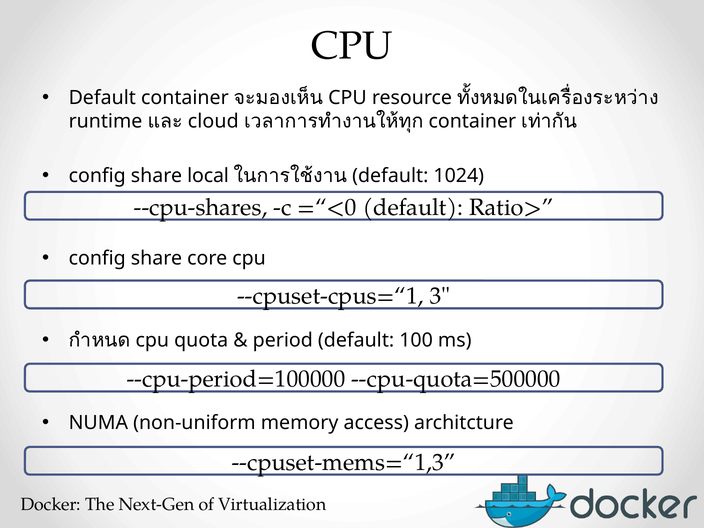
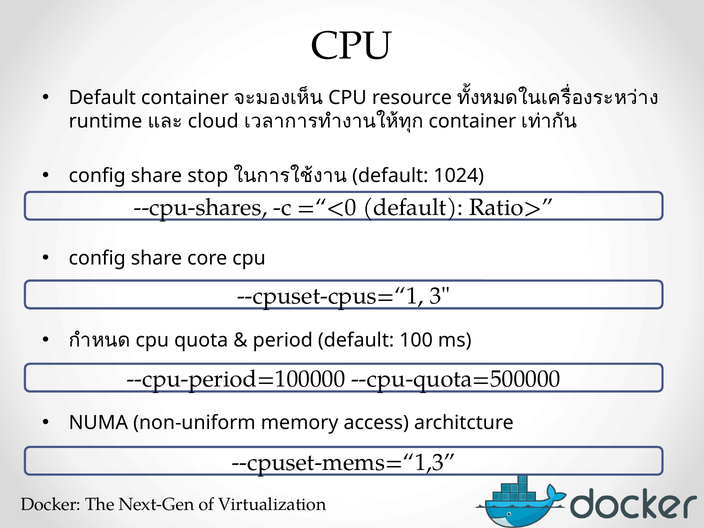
local: local -> stop (208, 176)
